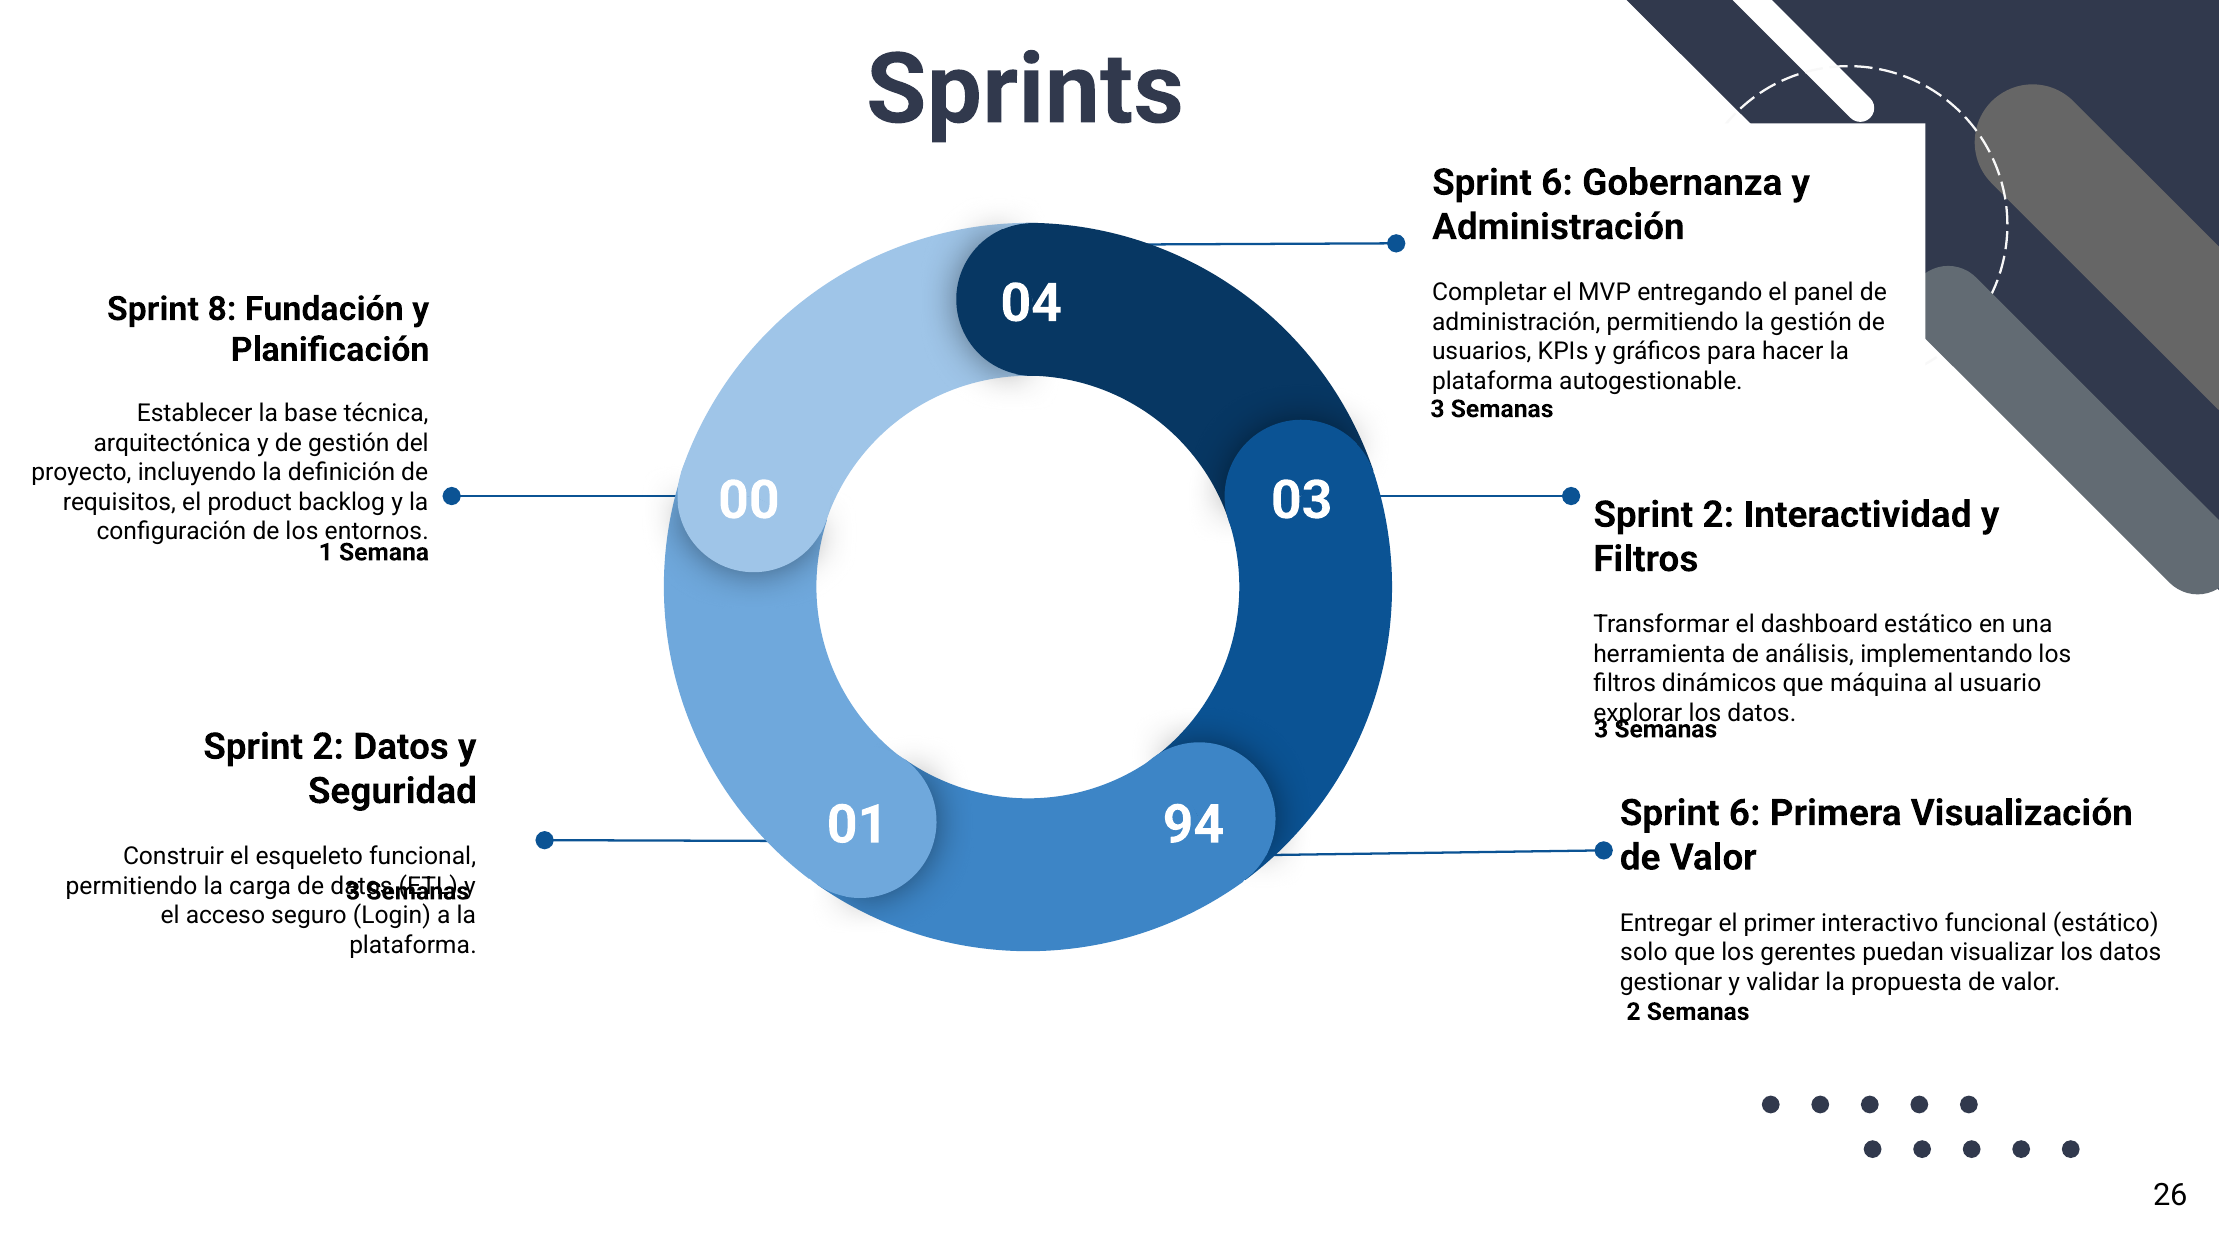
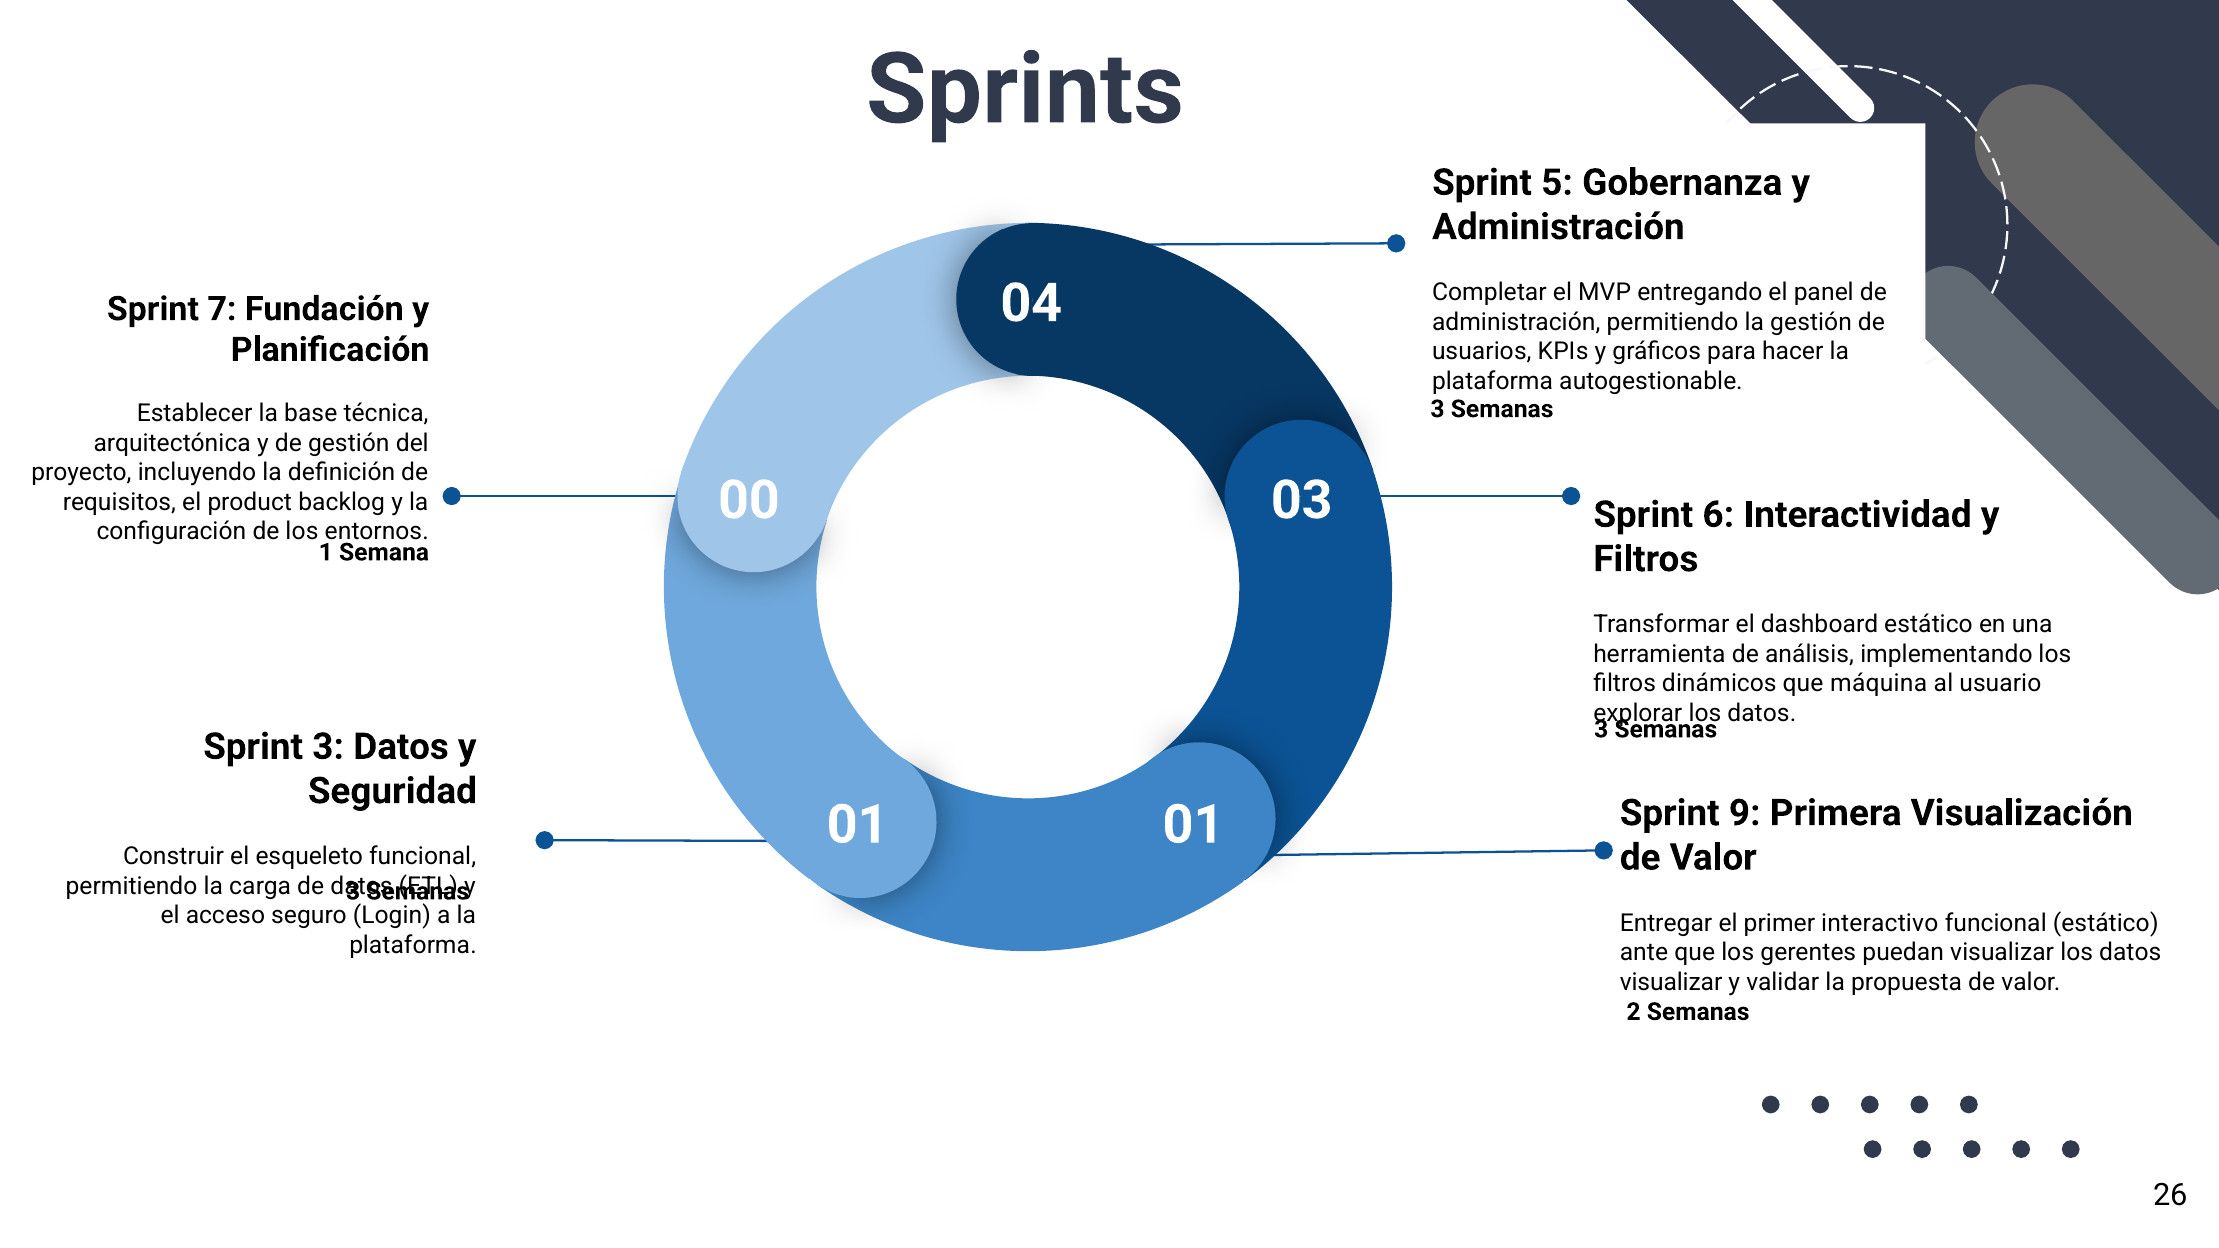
6: 6 -> 5 (1557, 183)
8: 8 -> 7 (222, 309)
2: 2 -> 6 (1718, 515)
2: 2 -> 3 (328, 747)
6: 6 -> 9 (1745, 813)
01 94: 94 -> 01 (1193, 825)
solo: solo -> ante (1644, 953)
gestionar: gestionar -> visualizar (1671, 982)
